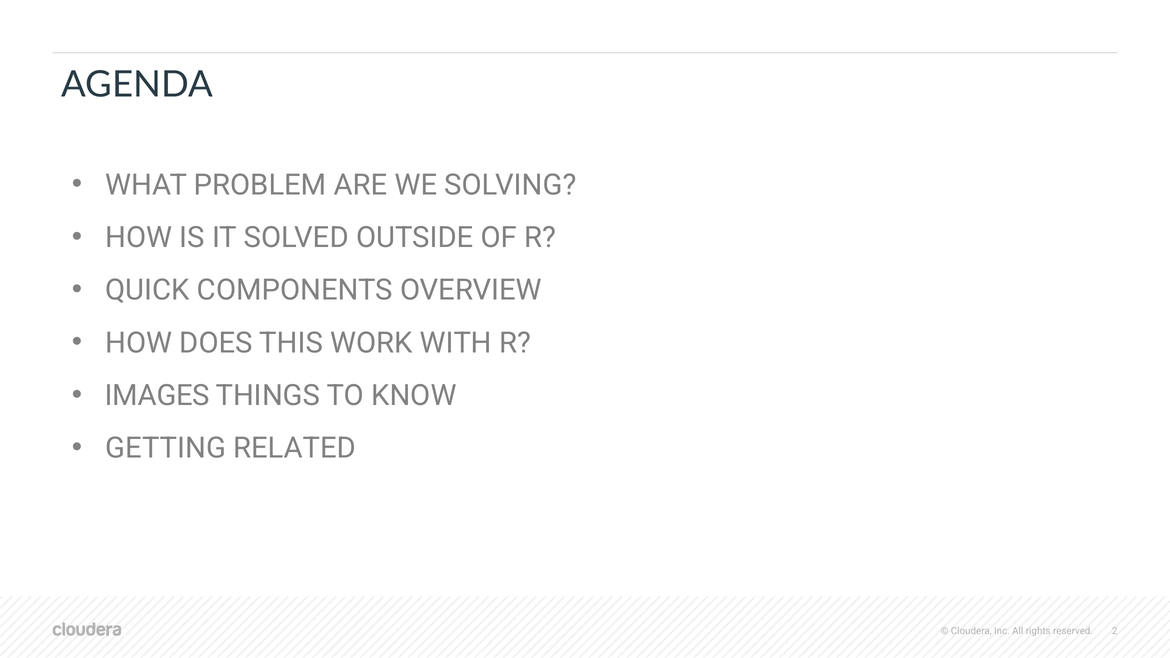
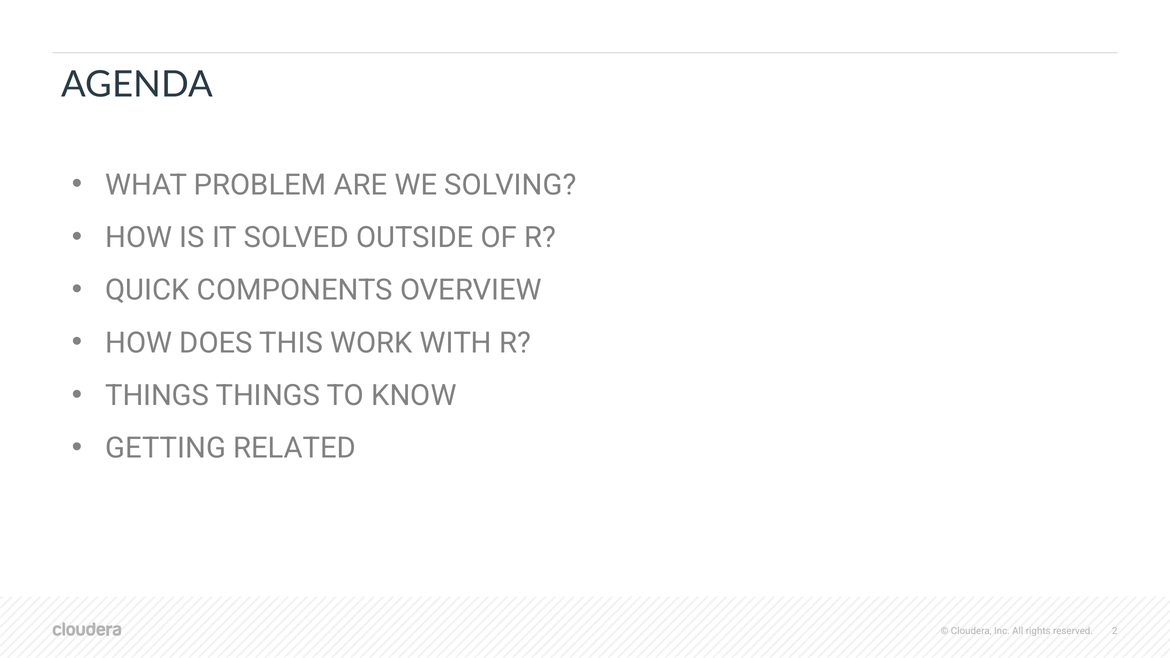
IMAGES: IMAGES -> THINGS (157, 396)
